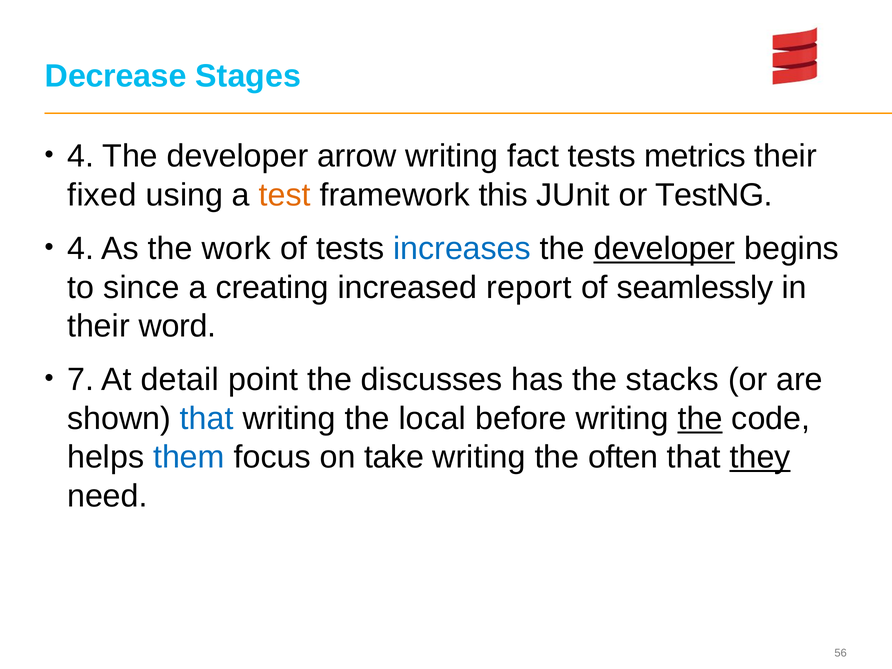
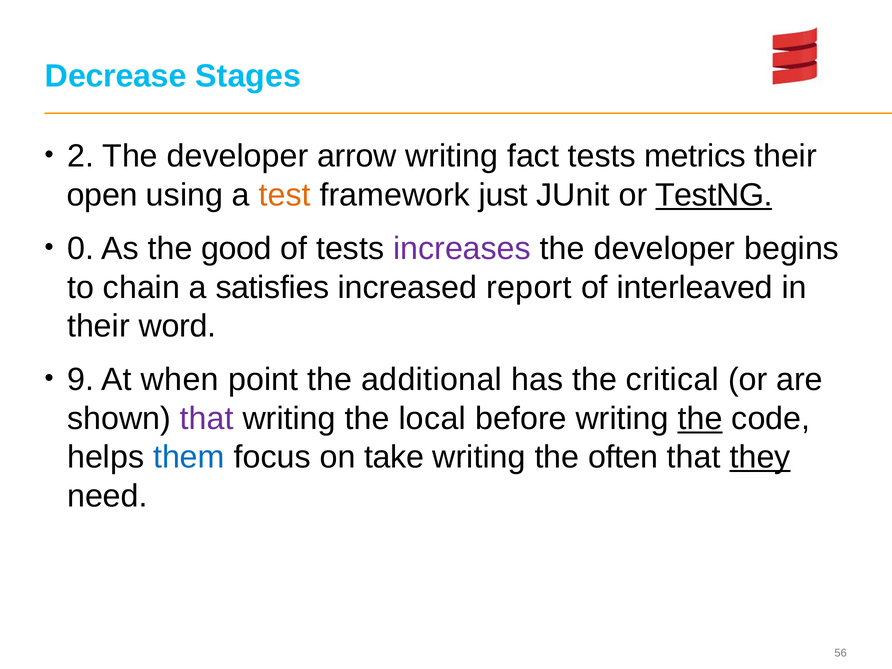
4: 4 -> 2 (81, 156)
fixed: fixed -> open (102, 195)
this: this -> just (503, 195)
TestNG underline: none -> present (714, 195)
4: 4 -> 0 (81, 249)
work: work -> good (237, 249)
increases colour: blue -> purple (462, 249)
developer underline: present -> none (664, 249)
since: since -> chain (141, 287)
creating: creating -> satisfies (272, 287)
seamlessly: seamlessly -> interleaved (695, 287)
7: 7 -> 9 (81, 380)
detail: detail -> when (180, 380)
discusses: discusses -> additional (432, 380)
stacks: stacks -> critical (672, 380)
that colour: blue -> purple (207, 418)
